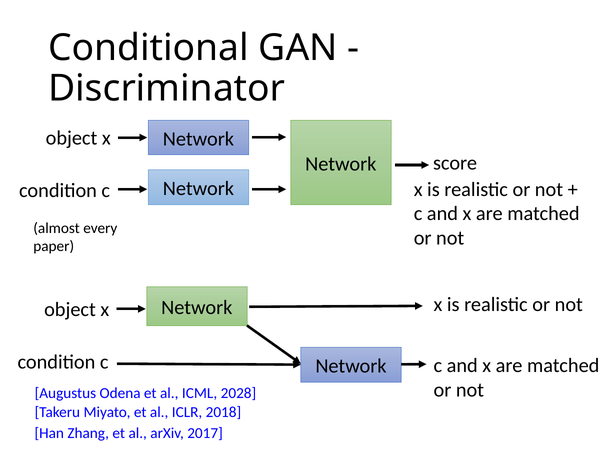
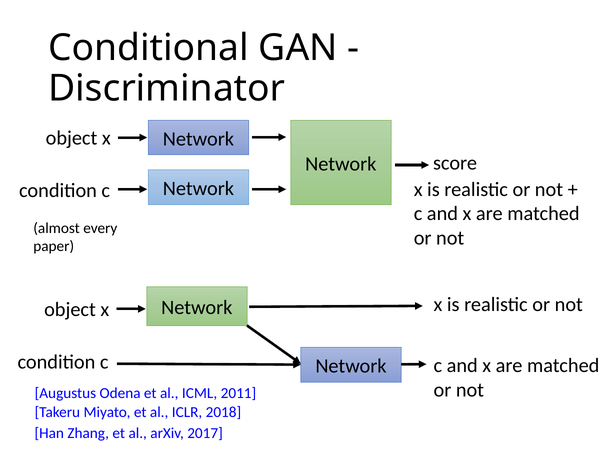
2028: 2028 -> 2011 (238, 394)
